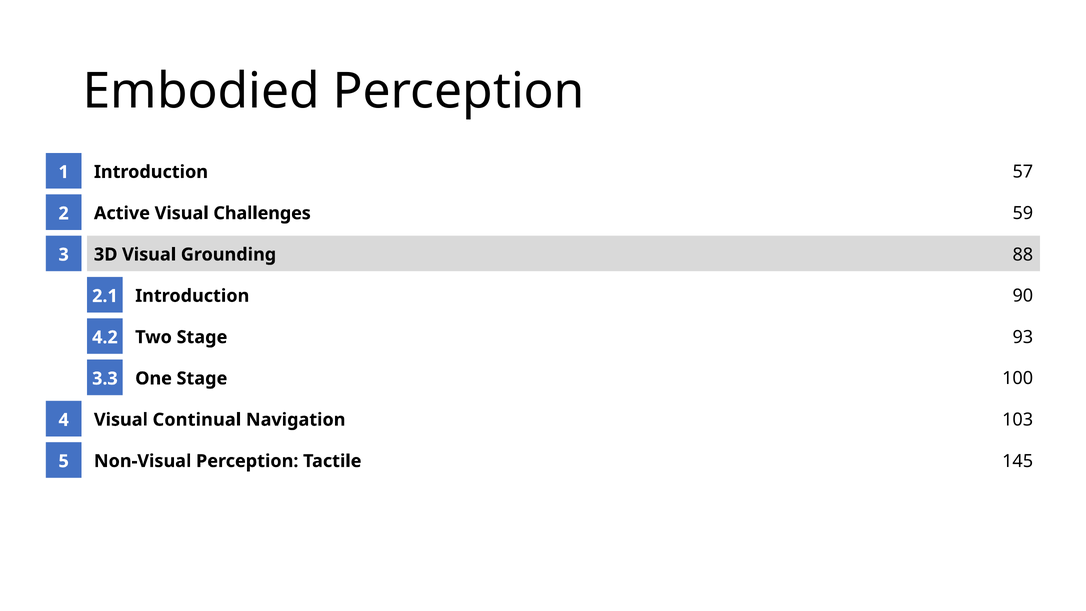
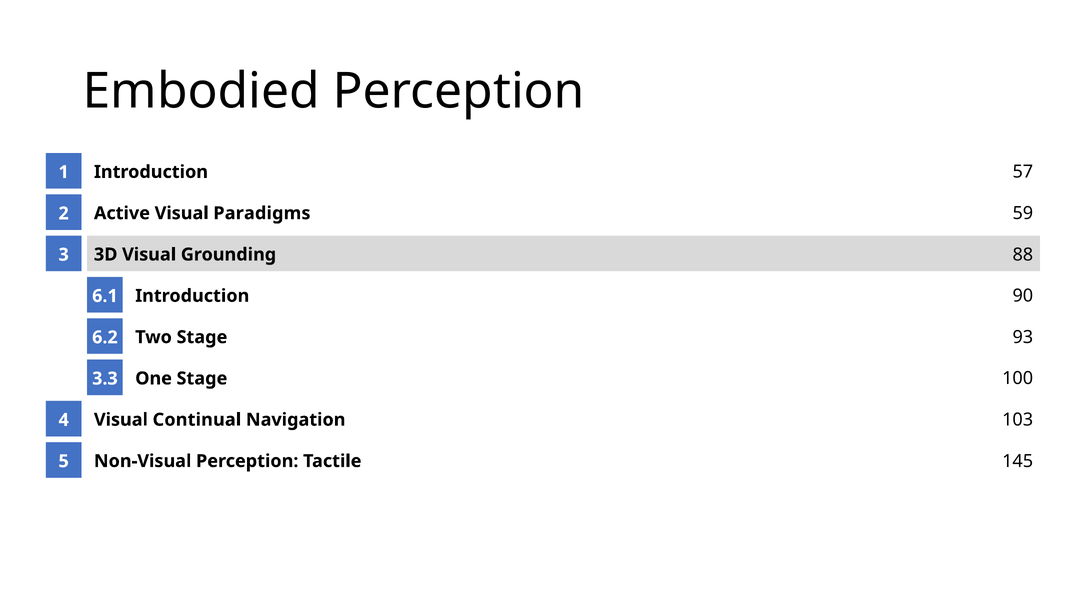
Challenges: Challenges -> Paradigms (262, 213)
2.1: 2.1 -> 6.1 (105, 296)
4.2: 4.2 -> 6.2 (105, 337)
